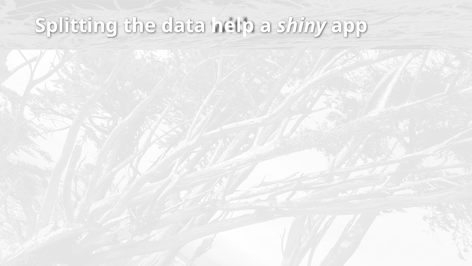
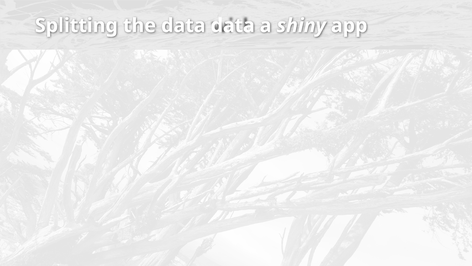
data help: help -> data (233, 26)
